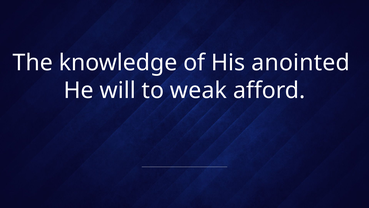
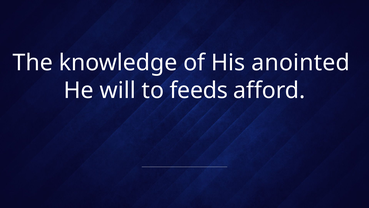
weak: weak -> feeds (199, 90)
